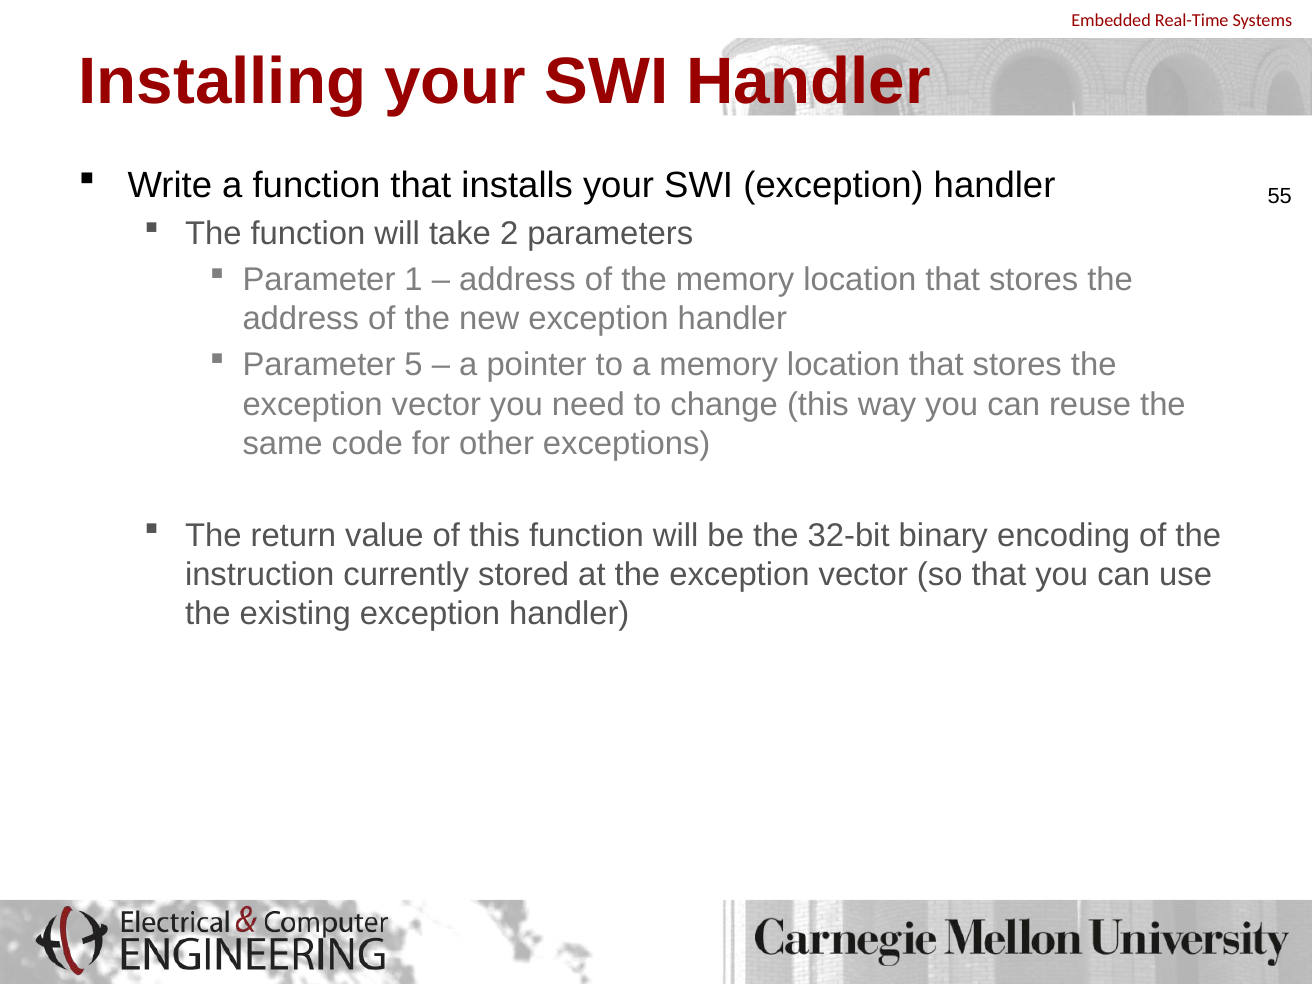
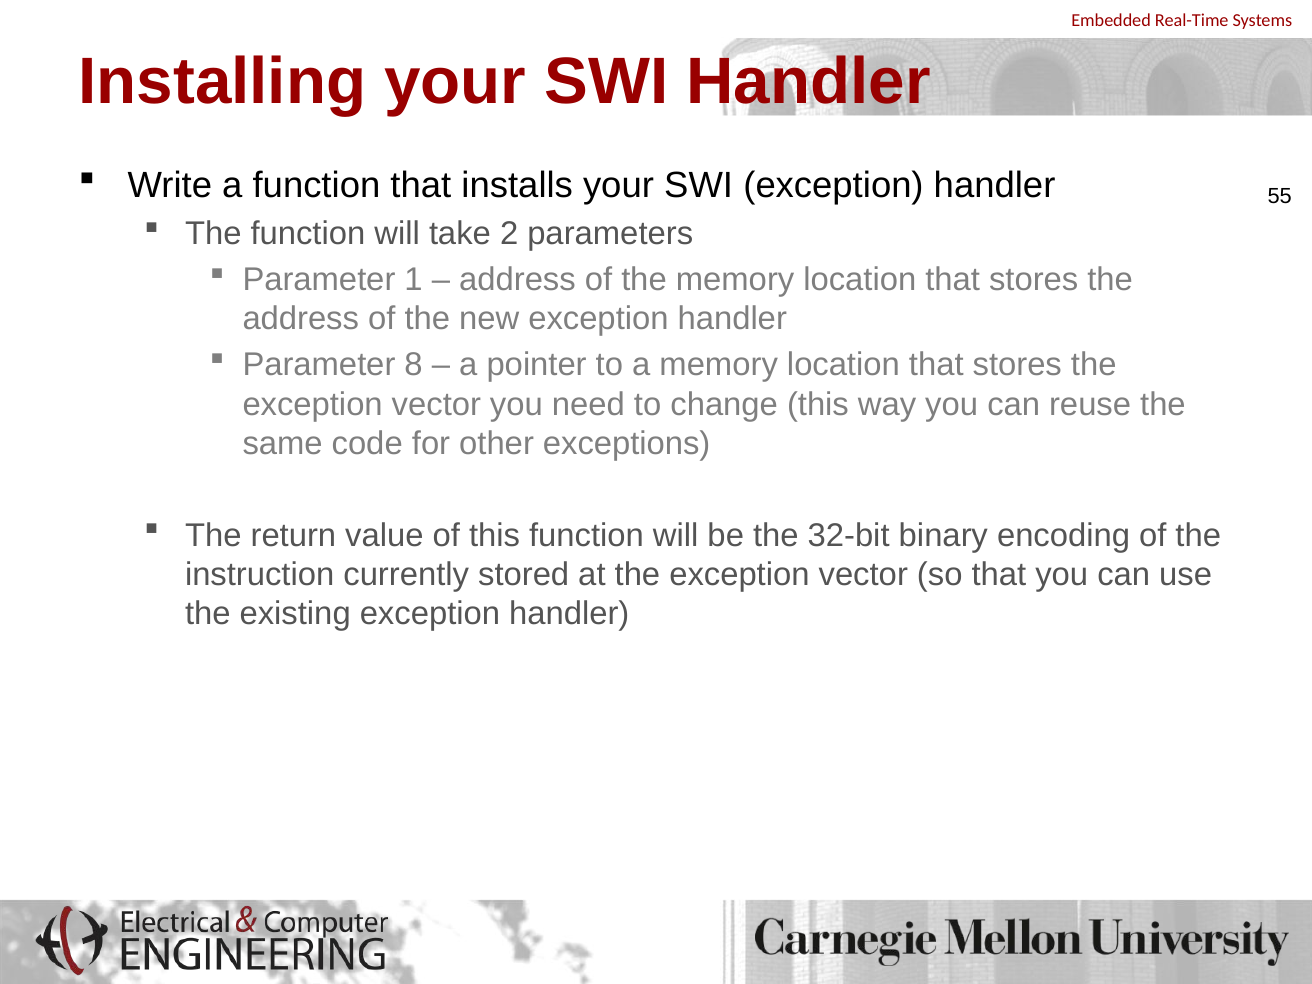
5: 5 -> 8 (414, 365)
